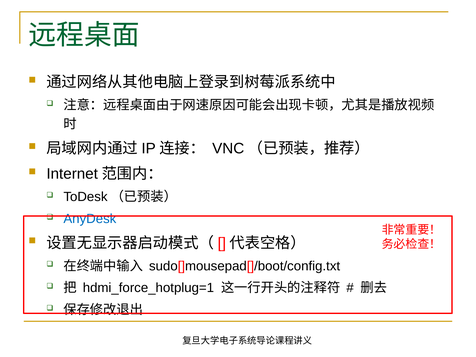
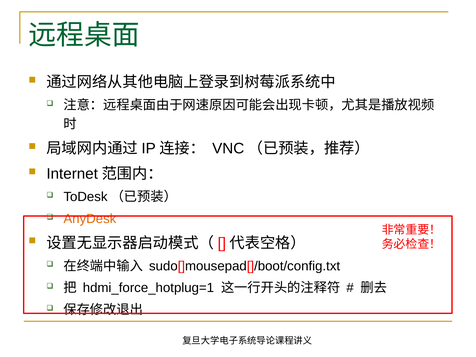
AnyDesk colour: blue -> orange (90, 219)
